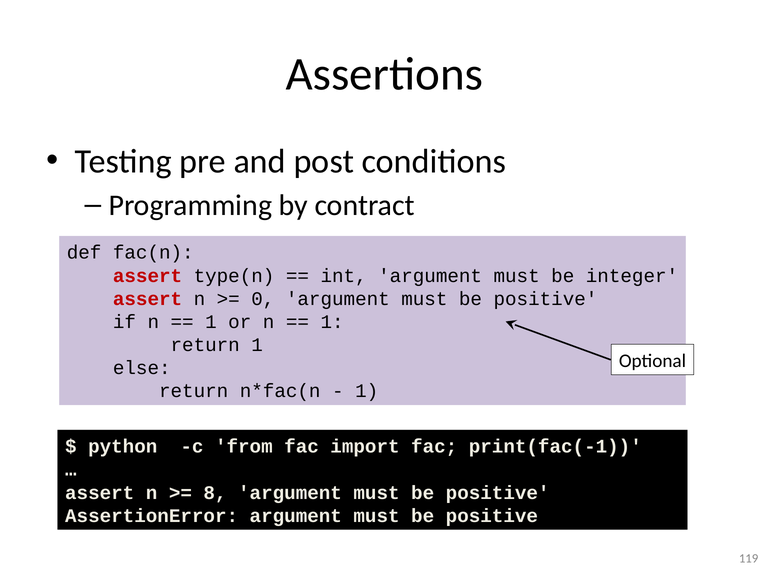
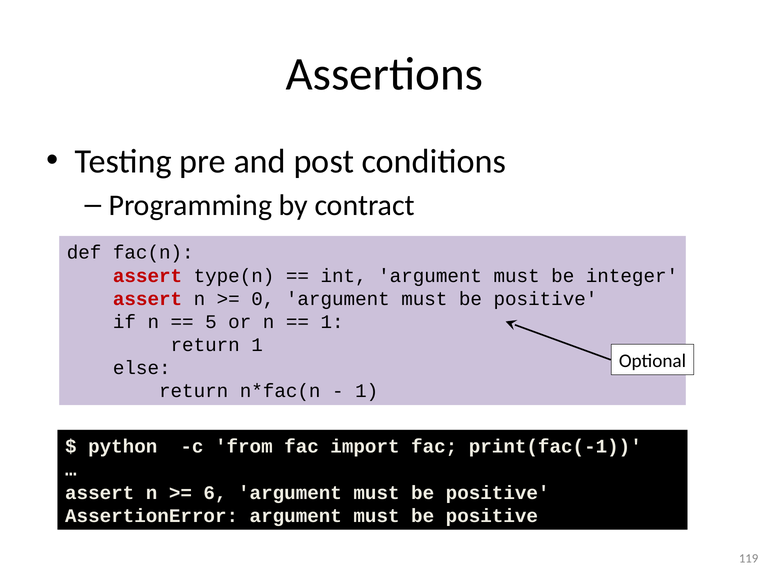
1: 1 -> 5 (211, 322)
8: 8 -> 6 (215, 492)
